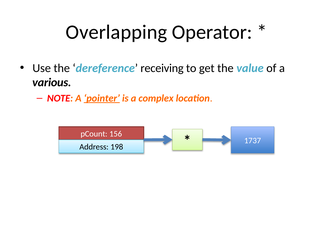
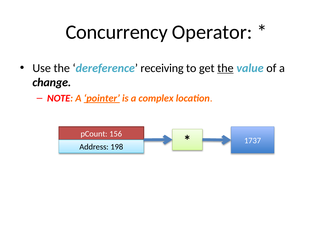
Overlapping: Overlapping -> Concurrency (117, 32)
the underline: none -> present (225, 68)
various: various -> change (52, 82)
